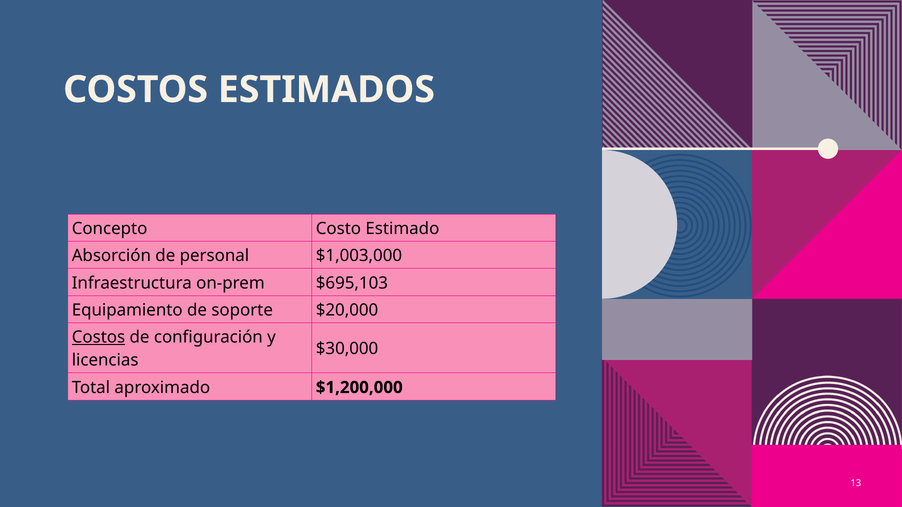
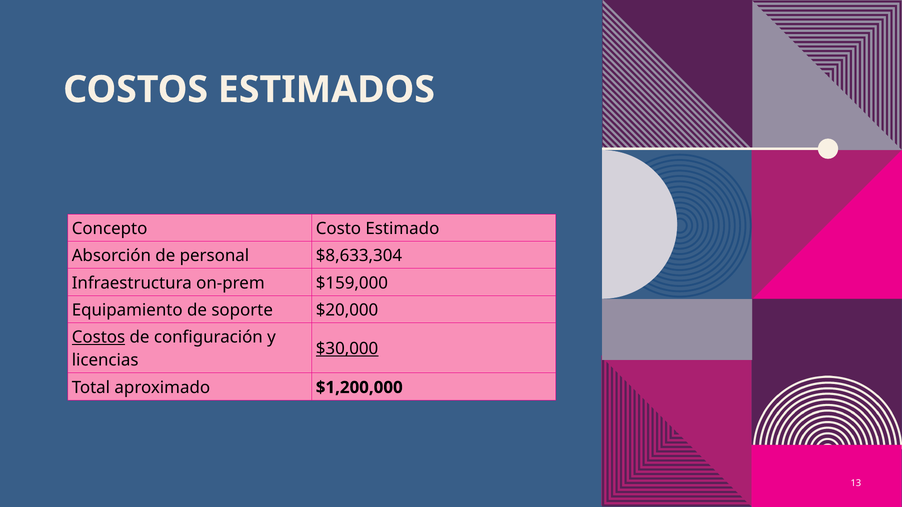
$1,003,000: $1,003,000 -> $8,633,304 (359, 256)
$695,103: $695,103 -> $159,000 (352, 283)
$30,000 underline: none -> present (347, 349)
